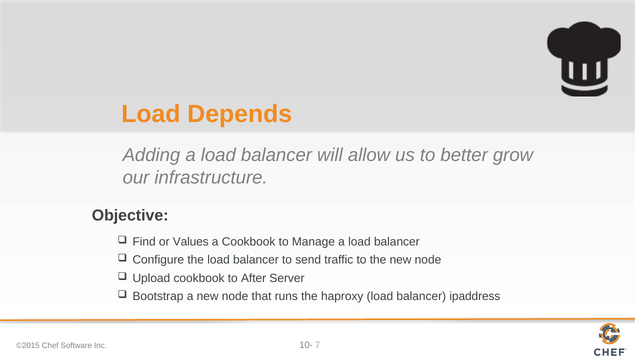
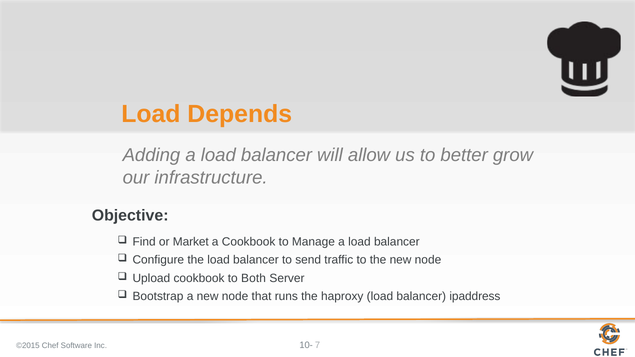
Values: Values -> Market (191, 242)
After: After -> Both (254, 278)
